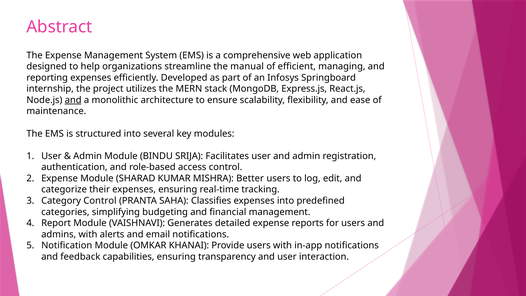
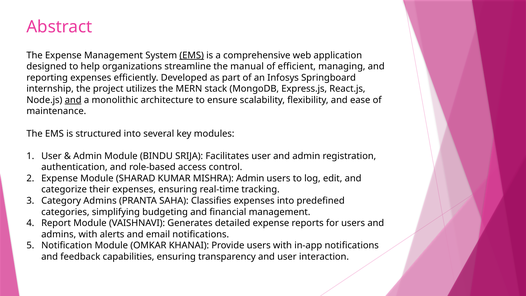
EMS underline: none -> present (192, 55)
MISHRA Better: Better -> Admin (250, 178)
Category Control: Control -> Admins (100, 201)
